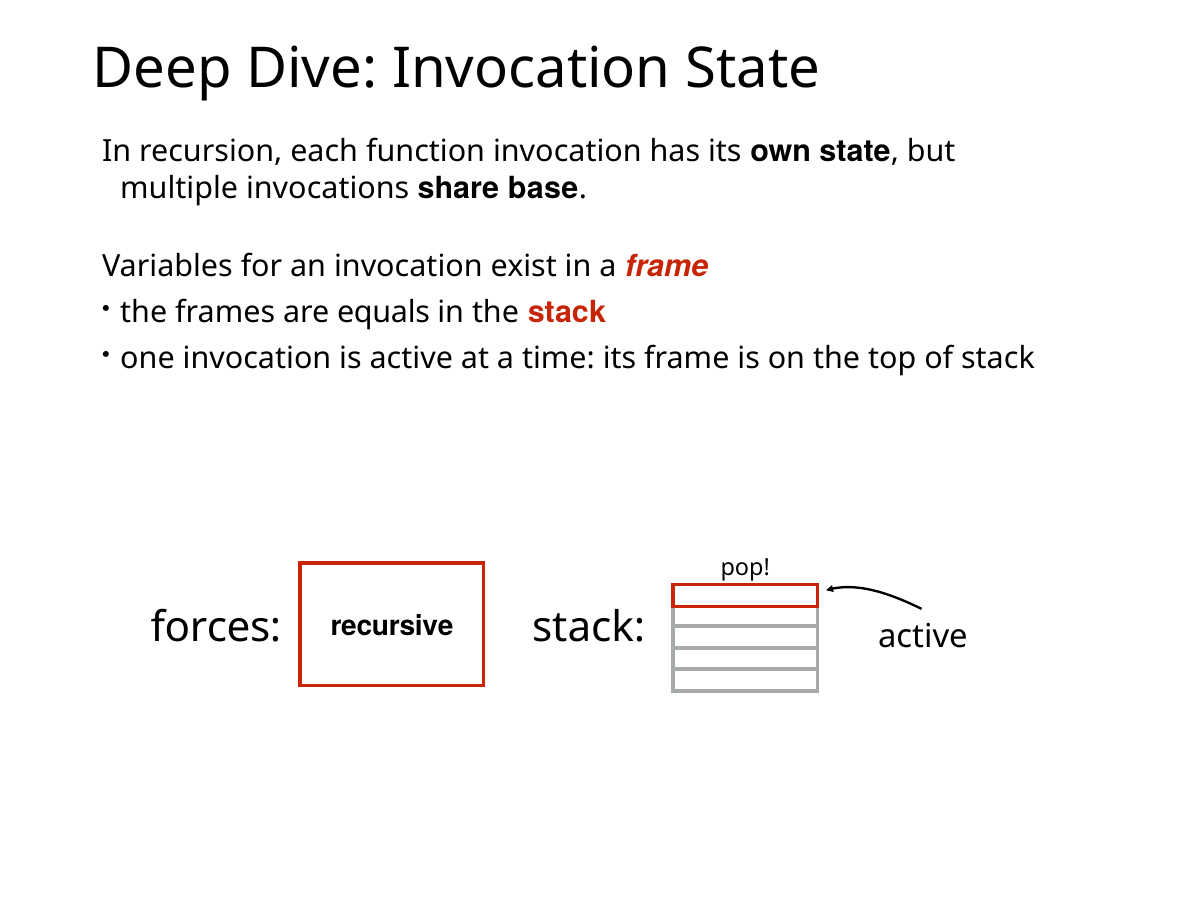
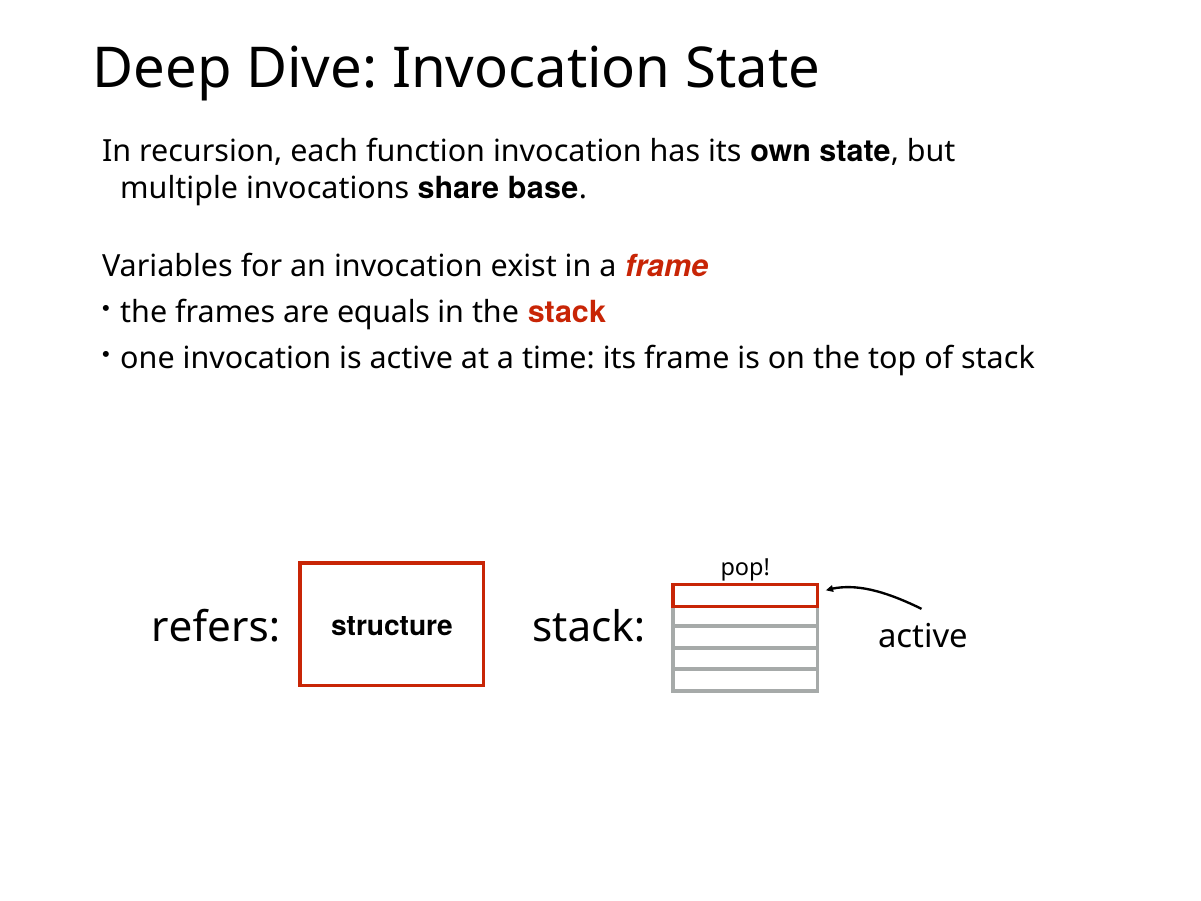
forces: forces -> refers (216, 627)
recursive: recursive -> structure (392, 626)
